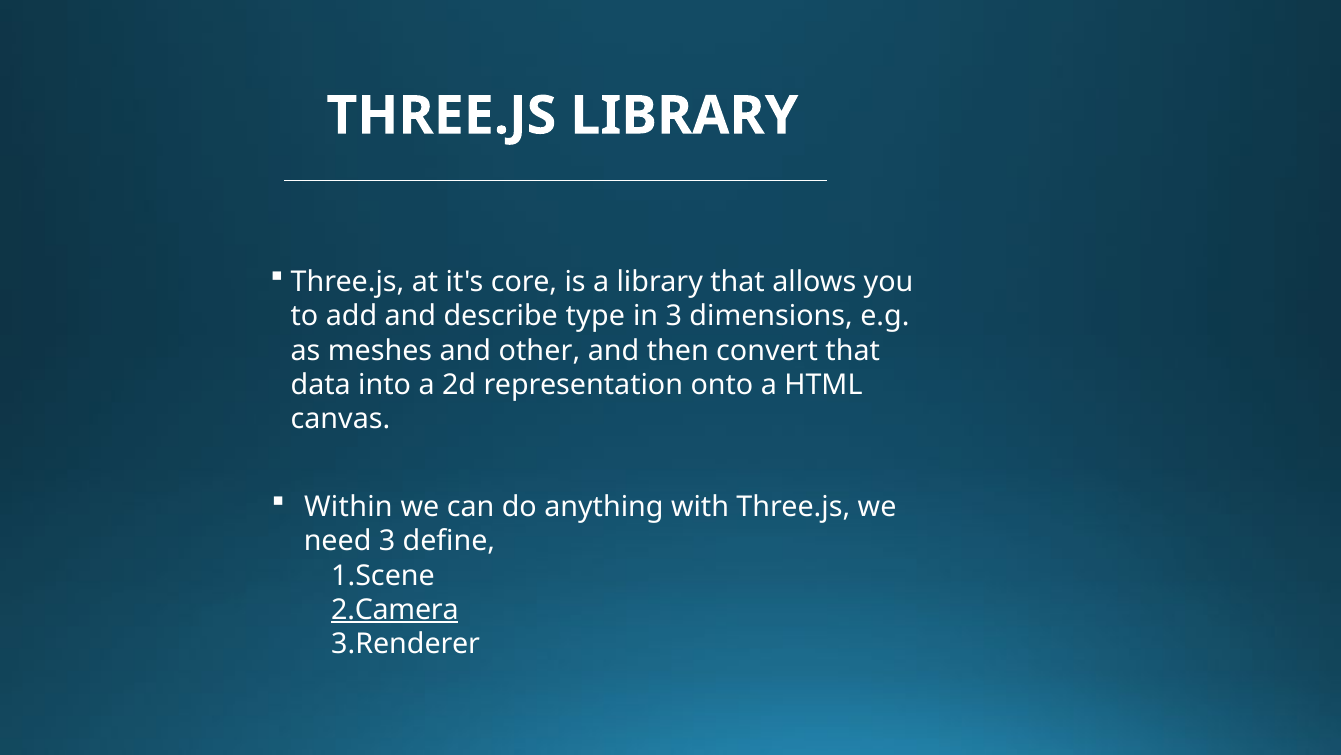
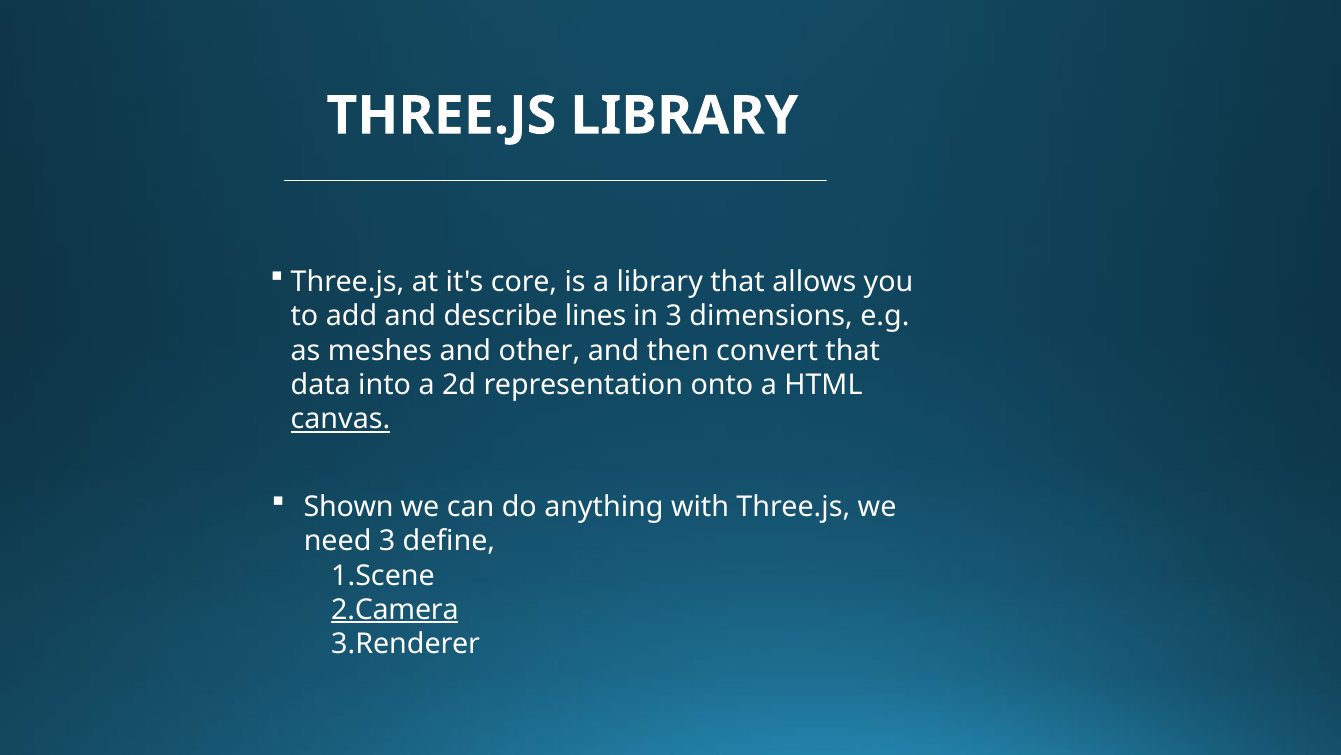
type: type -> lines (596, 316)
canvas underline: none -> present (340, 419)
Within: Within -> Shown (349, 506)
